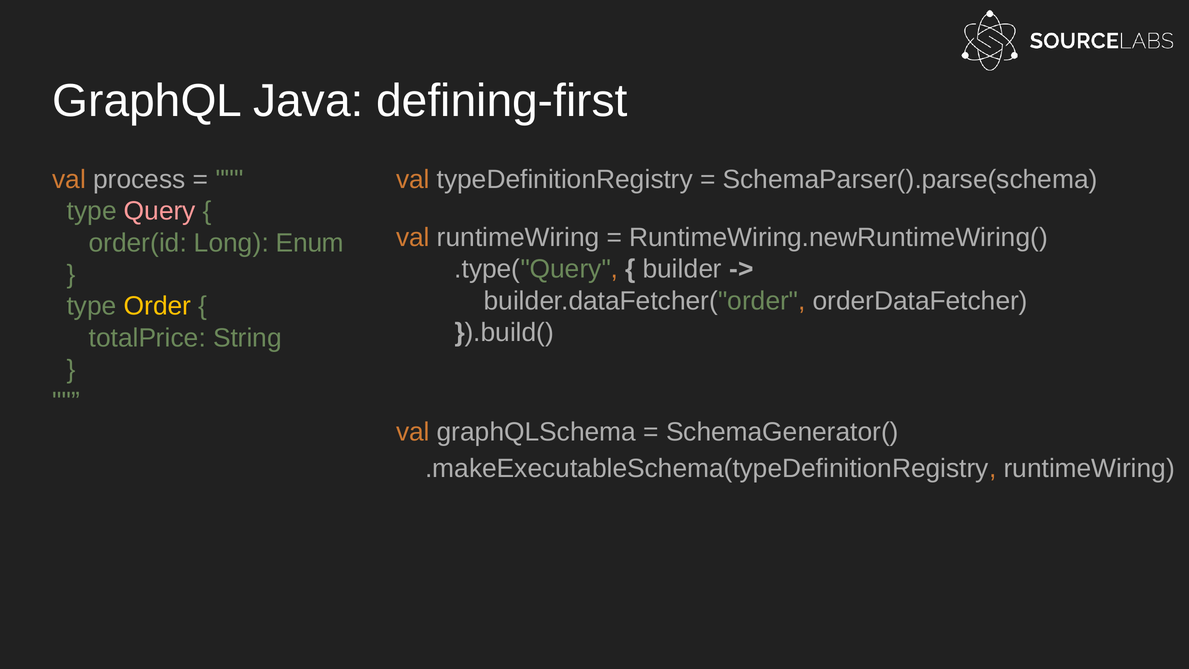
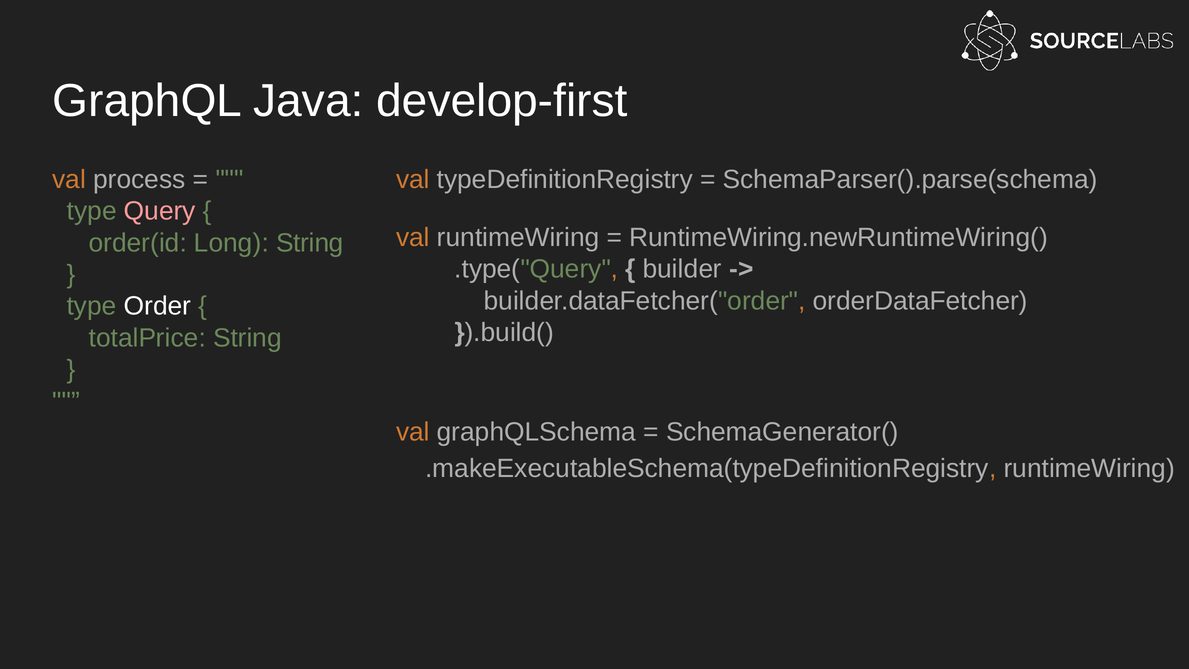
defining-first: defining-first -> develop-first (502, 101)
Long Enum: Enum -> String (310, 243)
Order colour: yellow -> white (158, 306)
